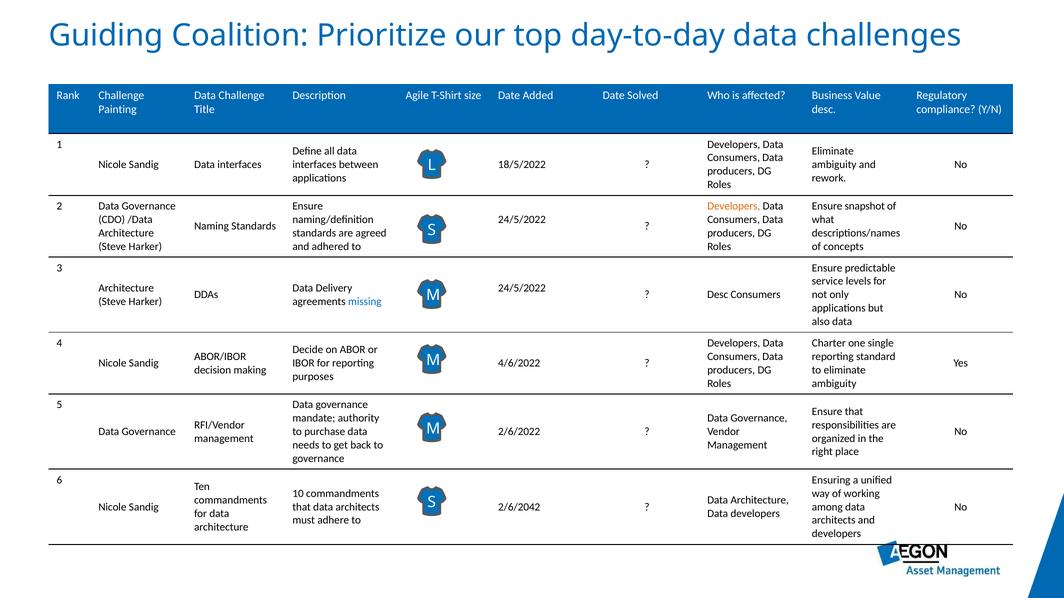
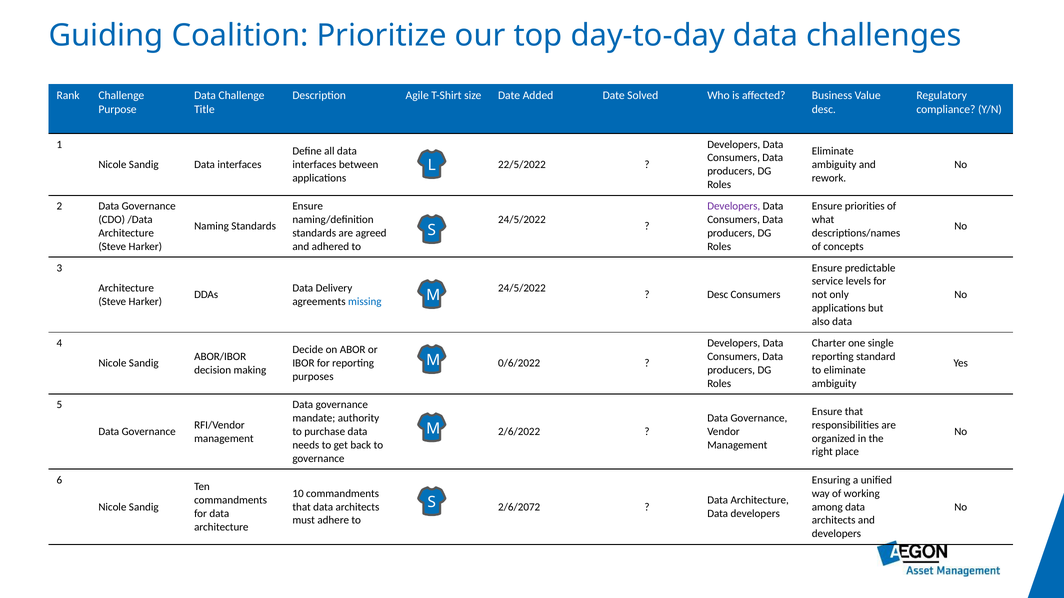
Painting: Painting -> Purpose (118, 110)
18/5/2022: 18/5/2022 -> 22/5/2022 (522, 165)
Developers colour: orange -> purple (734, 206)
snapshot: snapshot -> priorities (865, 206)
4/6/2022: 4/6/2022 -> 0/6/2022 (519, 364)
2/6/2042: 2/6/2042 -> 2/6/2072 (519, 507)
